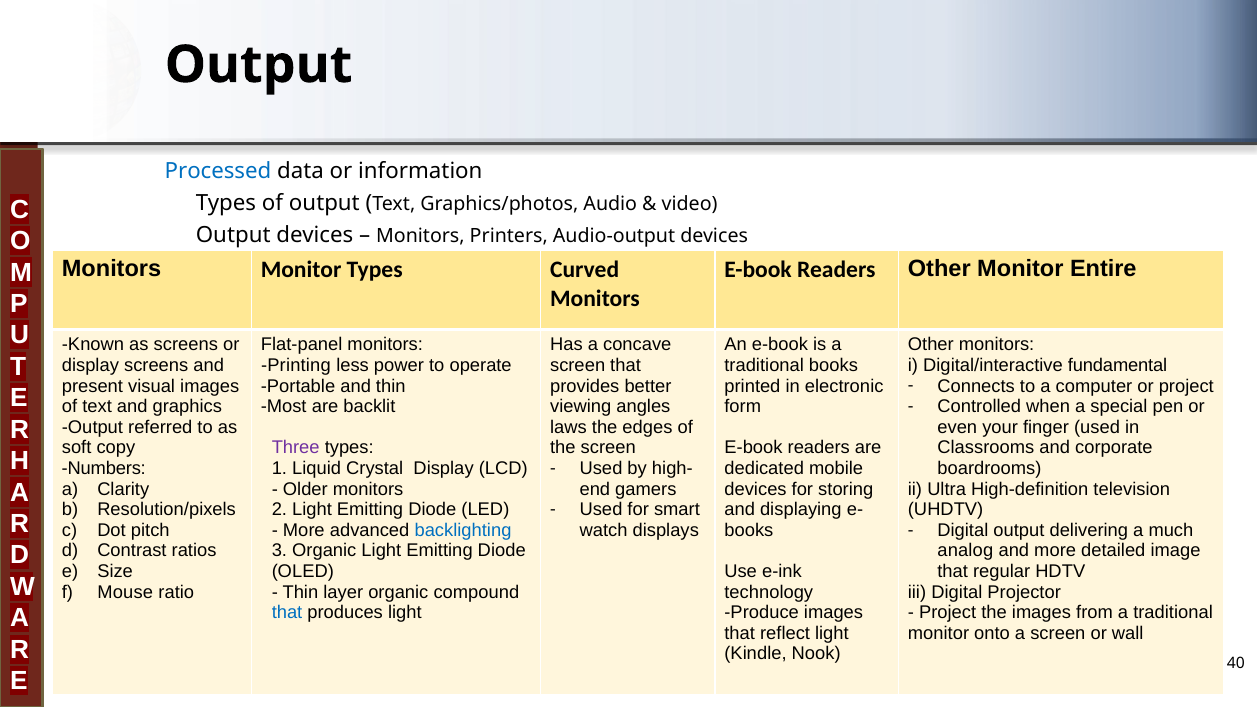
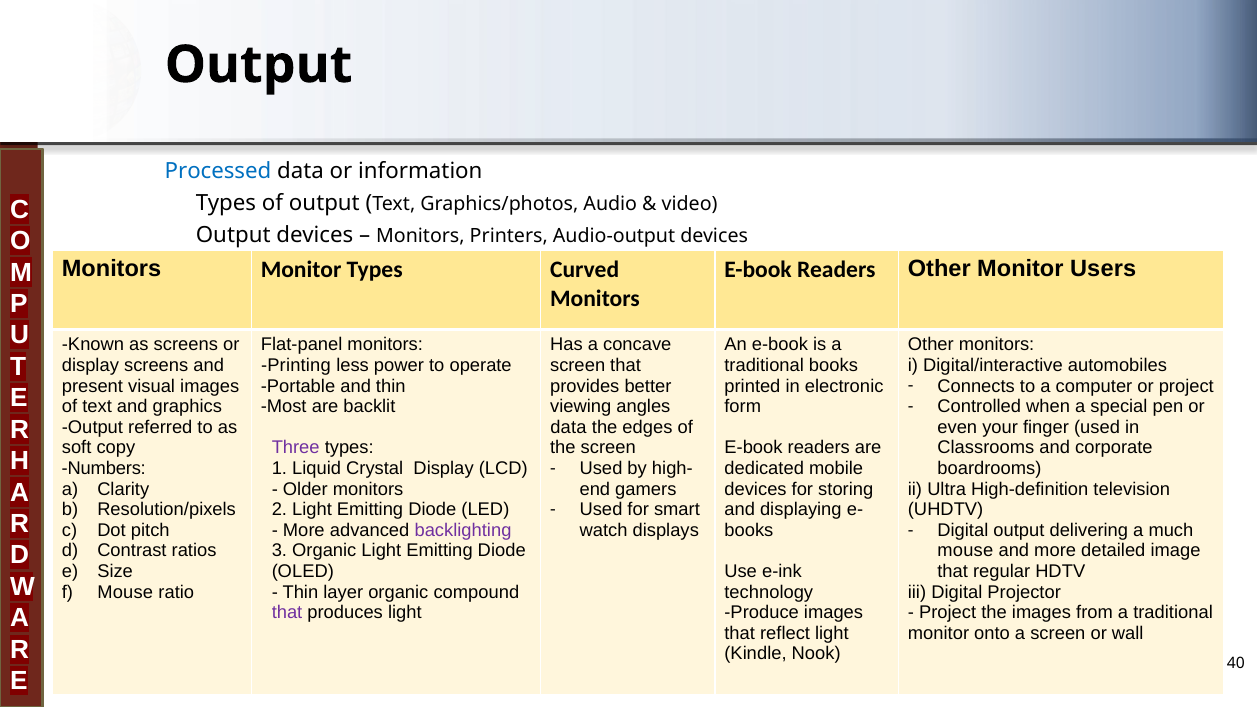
Entire: Entire -> Users (1103, 269)
fundamental: fundamental -> automobiles (1117, 365)
laws: laws -> data (568, 427)
backlighting colour: blue -> purple (463, 530)
analog: analog -> mouse (965, 551)
that colour: blue -> purple (287, 613)
